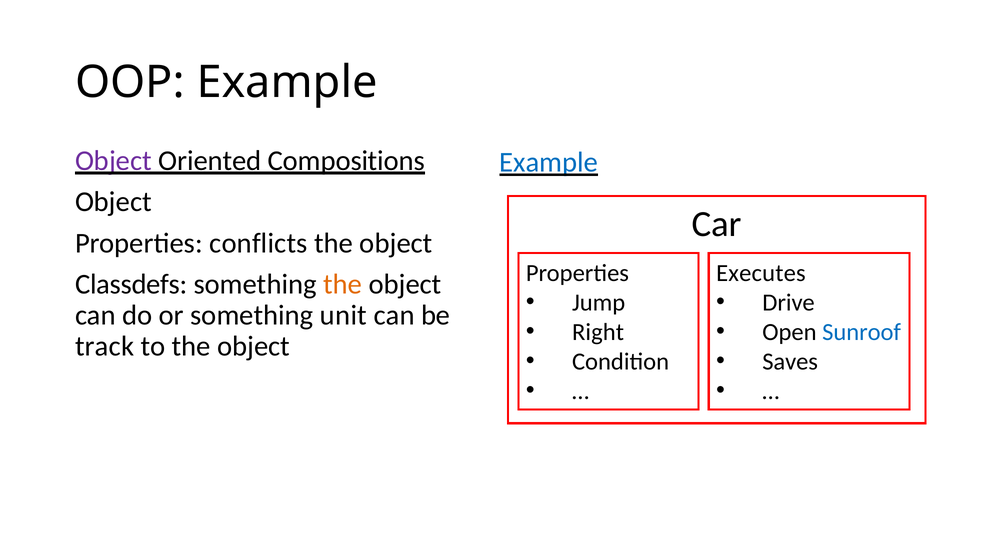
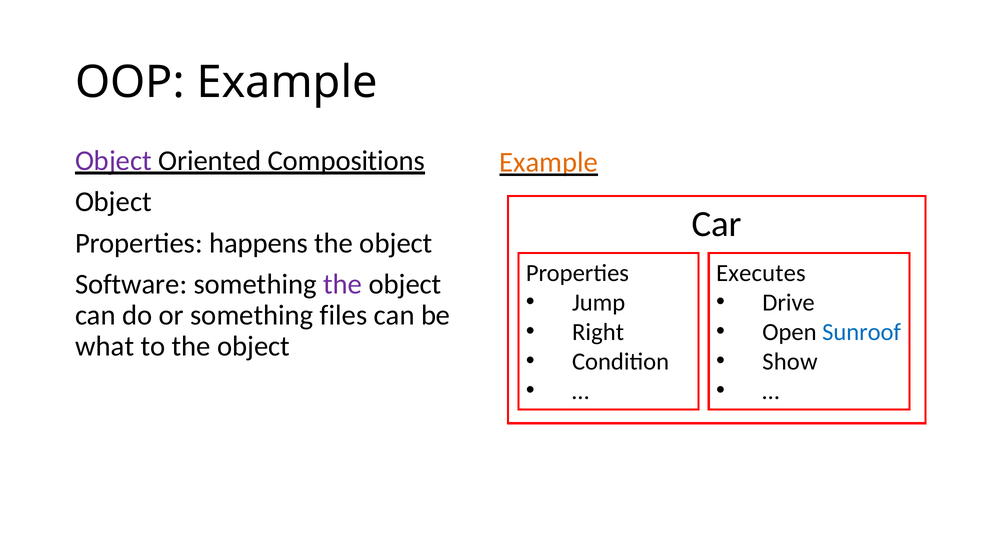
Example colour: blue -> orange (549, 162)
conflicts: conflicts -> happens (259, 243)
Classdefs: Classdefs -> Software (131, 285)
the colour: orange -> purple (343, 285)
unit: unit -> files (344, 315)
track: track -> what (105, 346)
Saves: Saves -> Show (790, 362)
